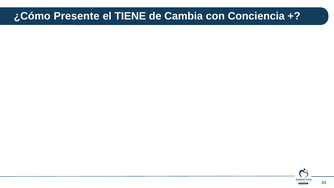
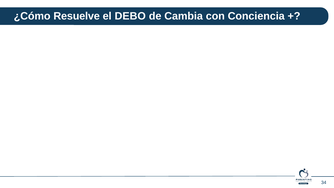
Presente: Presente -> Resuelve (77, 16)
TIENE: TIENE -> DEBO (130, 16)
